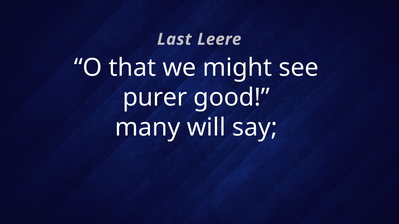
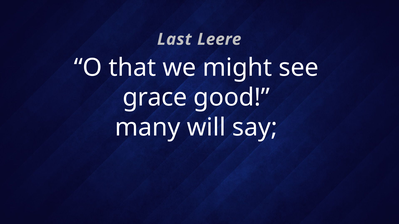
purer: purer -> grace (155, 98)
